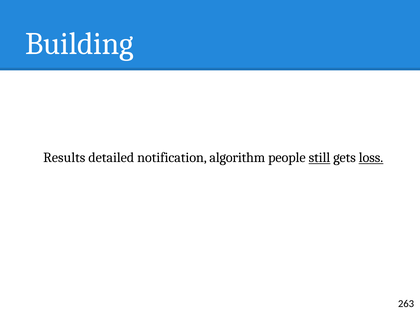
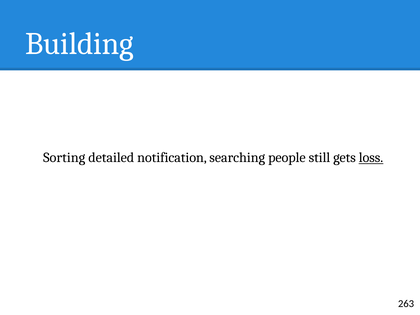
Results: Results -> Sorting (64, 158)
algorithm: algorithm -> searching (237, 158)
still underline: present -> none (319, 158)
